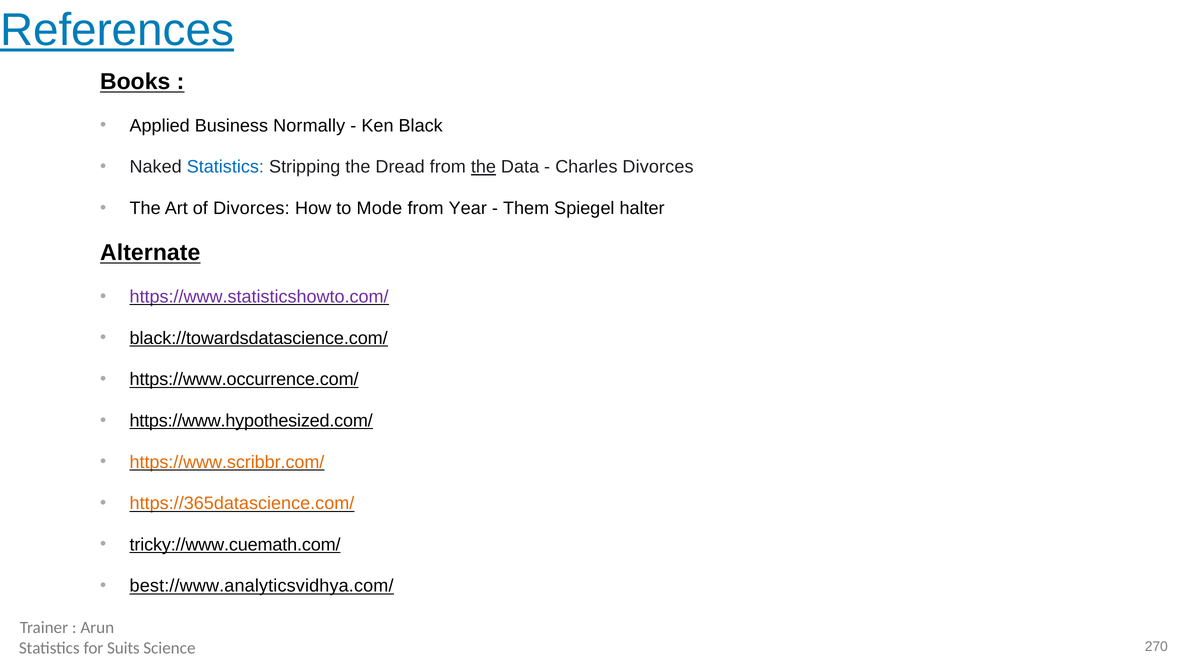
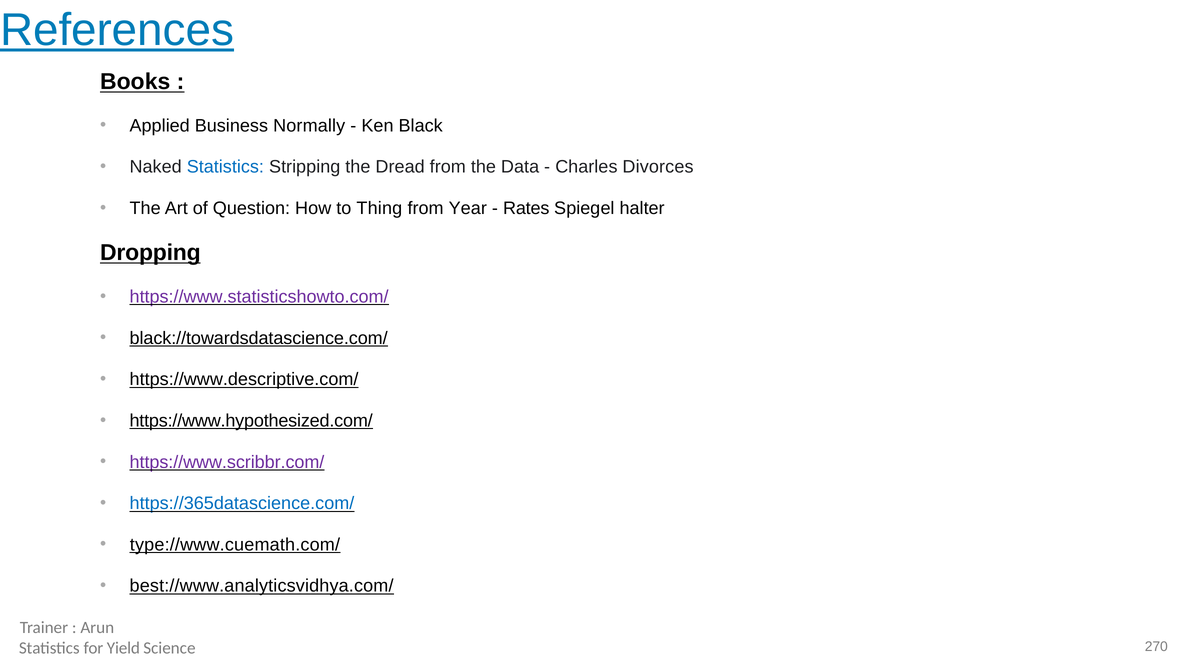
the underline: present -> none (483, 167)
of Divorces: Divorces -> Question (251, 208)
Mode: Mode -> Thing (379, 208)
Them: Them -> Rates (526, 208)
Alternate: Alternate -> Dropping (150, 253)
https://www.occurrence.com/: https://www.occurrence.com/ -> https://www.descriptive.com/ (244, 379)
https://www.scribbr.com/ colour: orange -> purple (227, 462)
https://365datascience.com/ colour: orange -> blue (242, 503)
tricky://www.cuemath.com/: tricky://www.cuemath.com/ -> type://www.cuemath.com/ (235, 545)
Suits: Suits -> Yield (123, 648)
